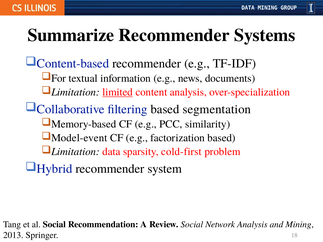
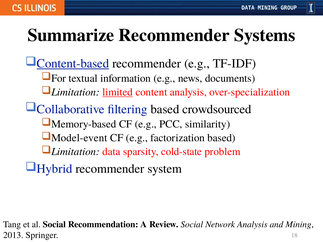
Content-based underline: none -> present (73, 64)
segmentation: segmentation -> crowdsourced (217, 109)
cold-first: cold-first -> cold-state (182, 152)
